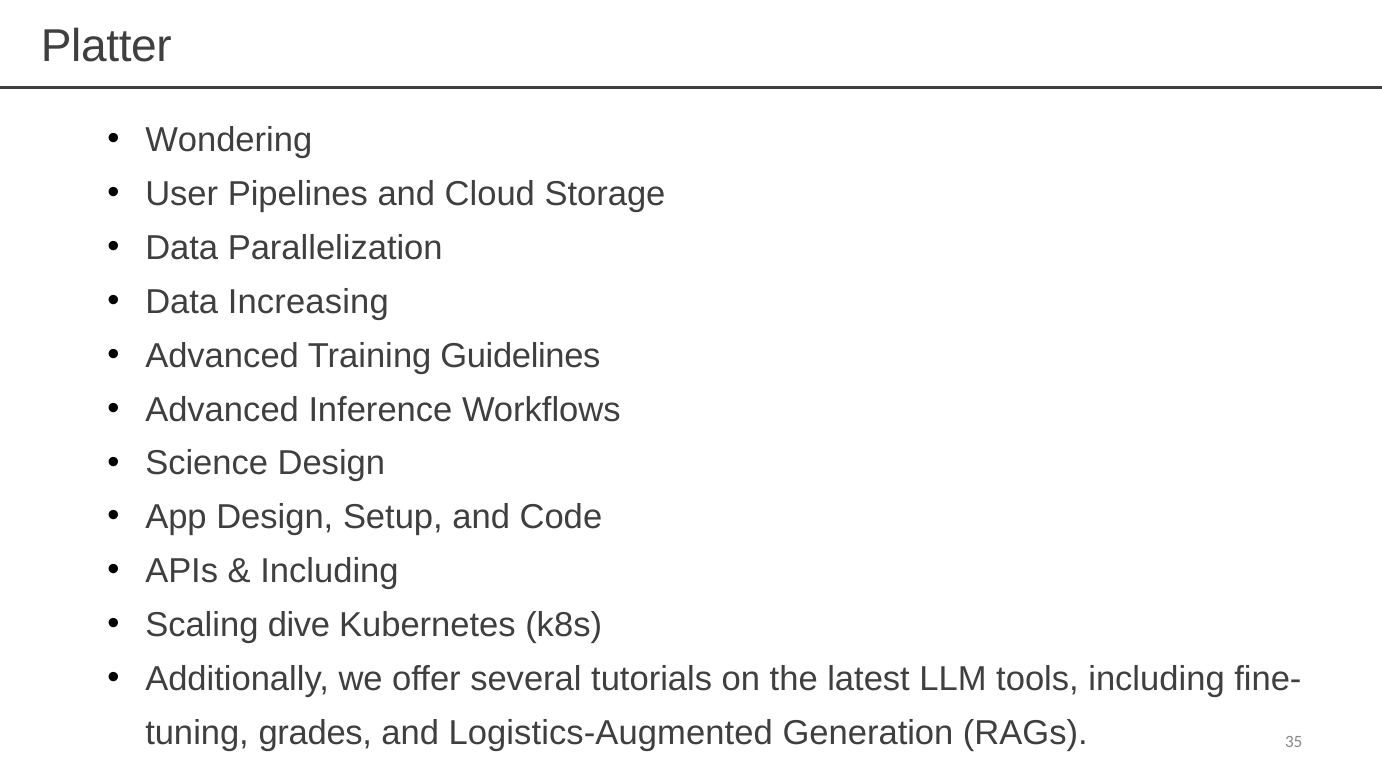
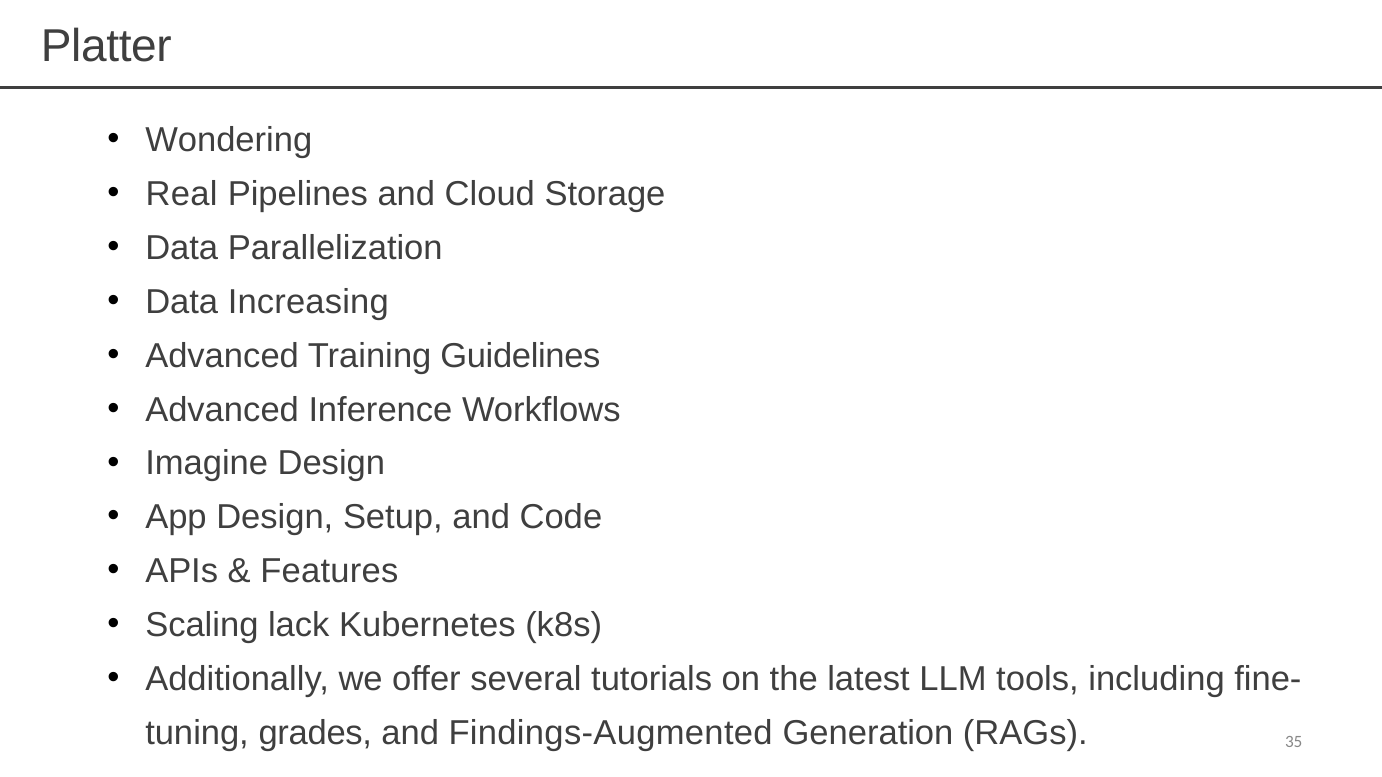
User: User -> Real (182, 194)
Science: Science -> Imagine (207, 464)
Including: Including -> Features (329, 571)
dive: dive -> lack (299, 625)
Logistics-Augmented: Logistics-Augmented -> Findings-Augmented (611, 733)
